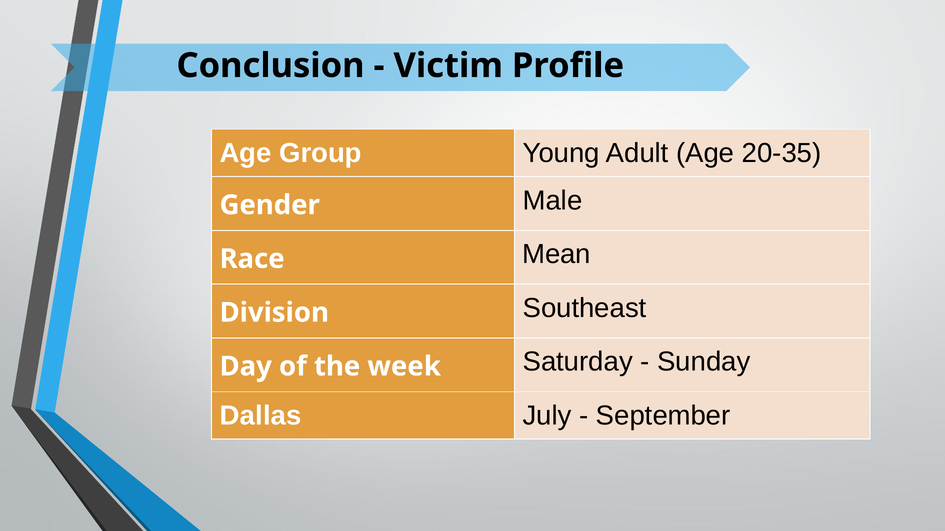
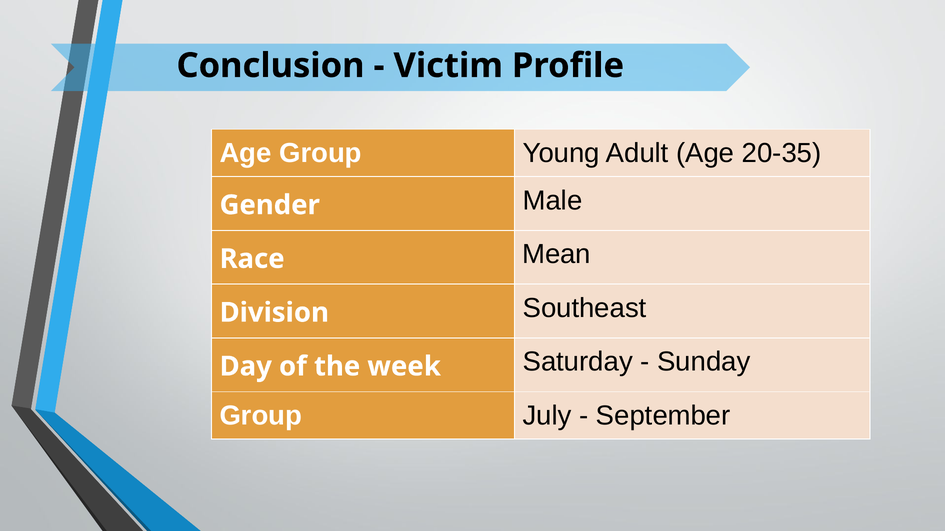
Dallas: Dallas -> Group (261, 416)
